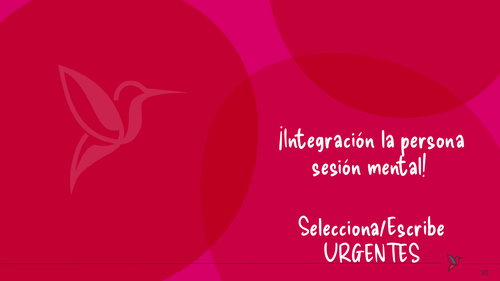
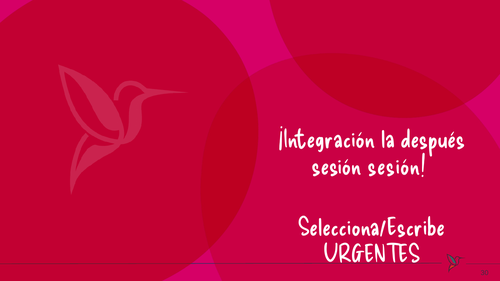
persona: persona -> después (433, 140)
sesión mental: mental -> sesión (397, 167)
